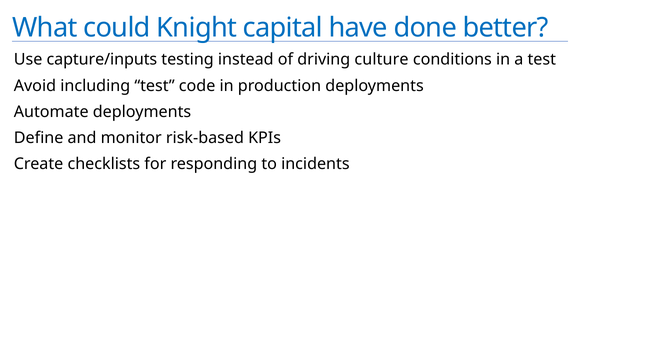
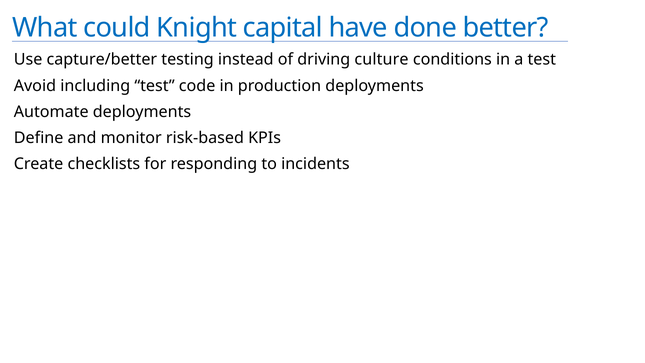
capture/inputs: capture/inputs -> capture/better (102, 60)
